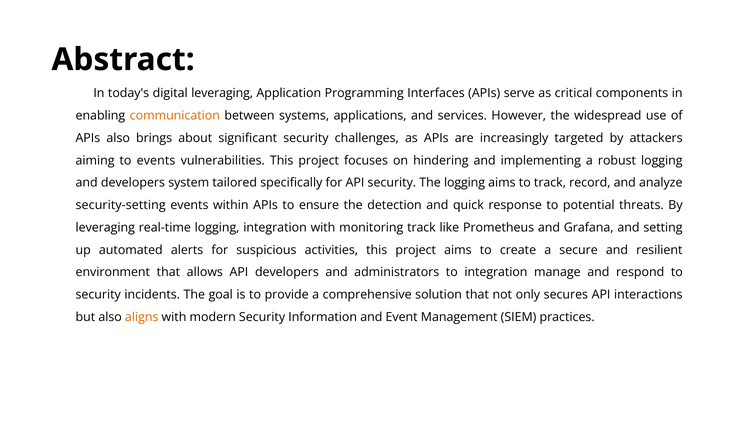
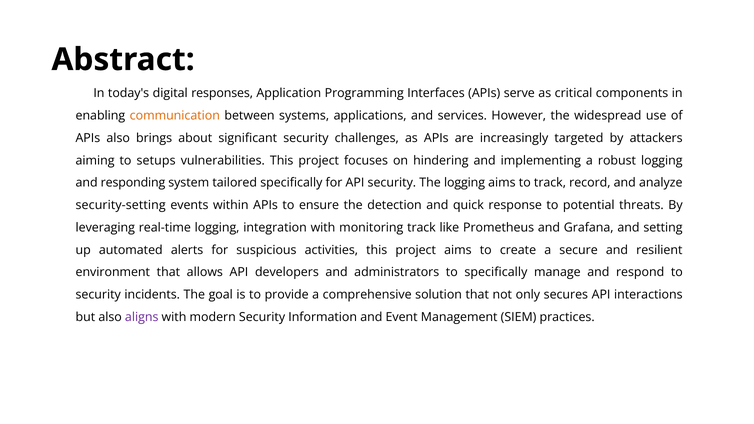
digital leveraging: leveraging -> responses (222, 93)
to events: events -> setups (156, 160)
and developers: developers -> responding (133, 183)
to integration: integration -> specifically (496, 272)
aligns colour: orange -> purple (142, 317)
